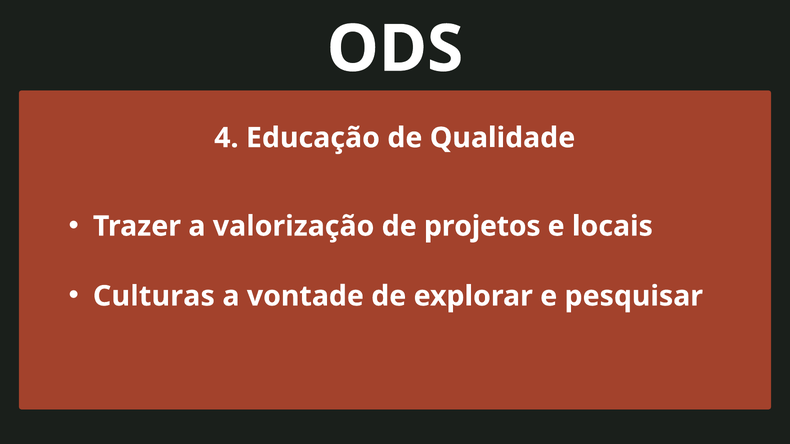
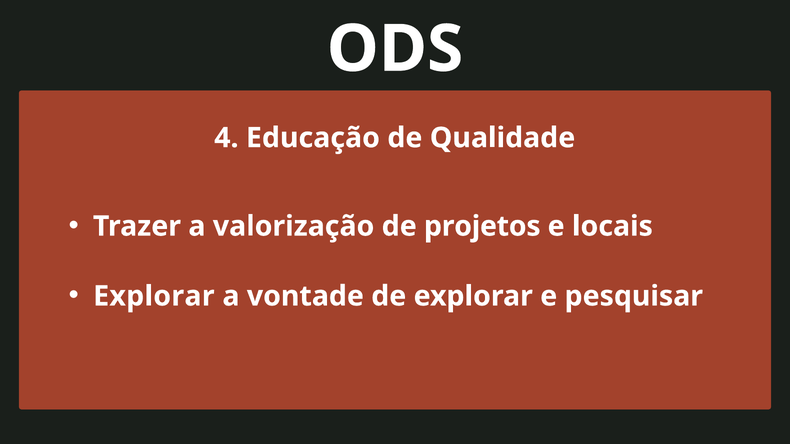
Culturas: Culturas -> Explorar (154, 296)
